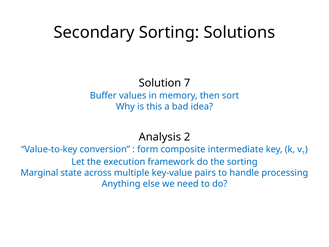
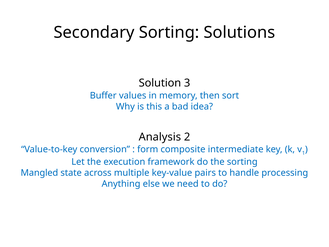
7: 7 -> 3 (187, 83)
Marginal: Marginal -> Mangled (39, 173)
